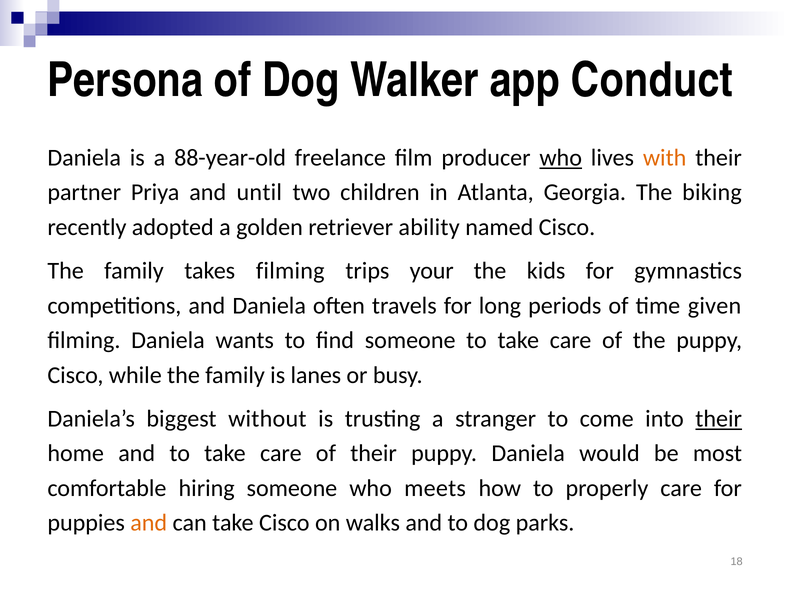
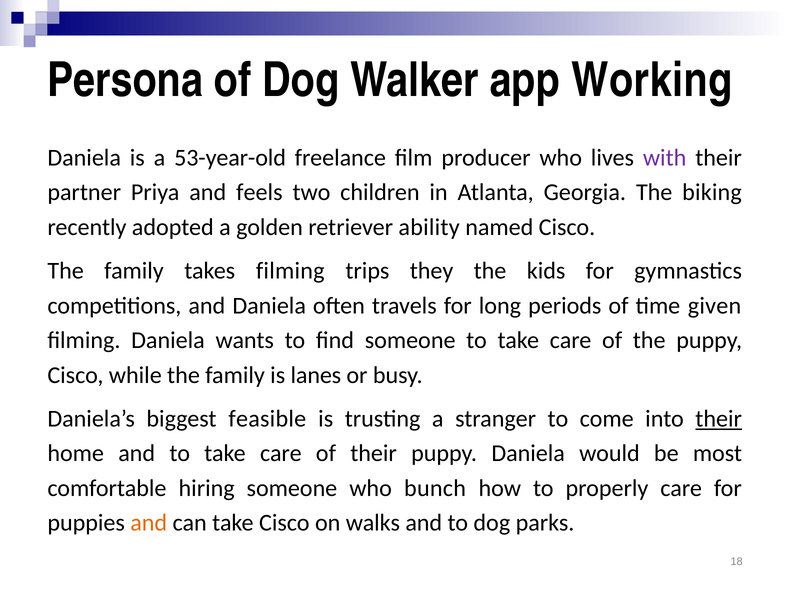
Conduct: Conduct -> Working (652, 80)
88-year-old: 88-year-old -> 53-year-old (230, 158)
who underline: present -> none (561, 158)
with colour: orange -> purple (665, 158)
until: until -> feels (259, 192)
your: your -> they (432, 271)
without: without -> feasible (267, 418)
meets: meets -> bunch (435, 488)
